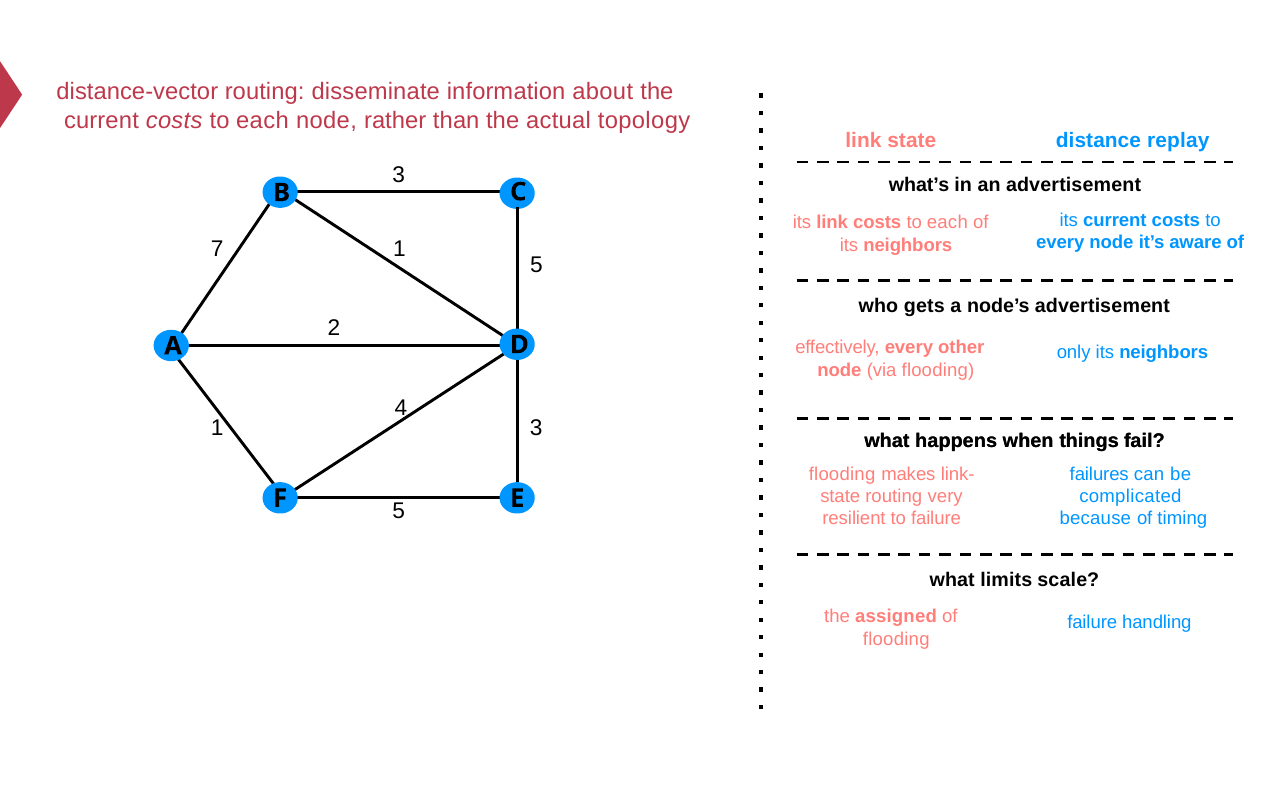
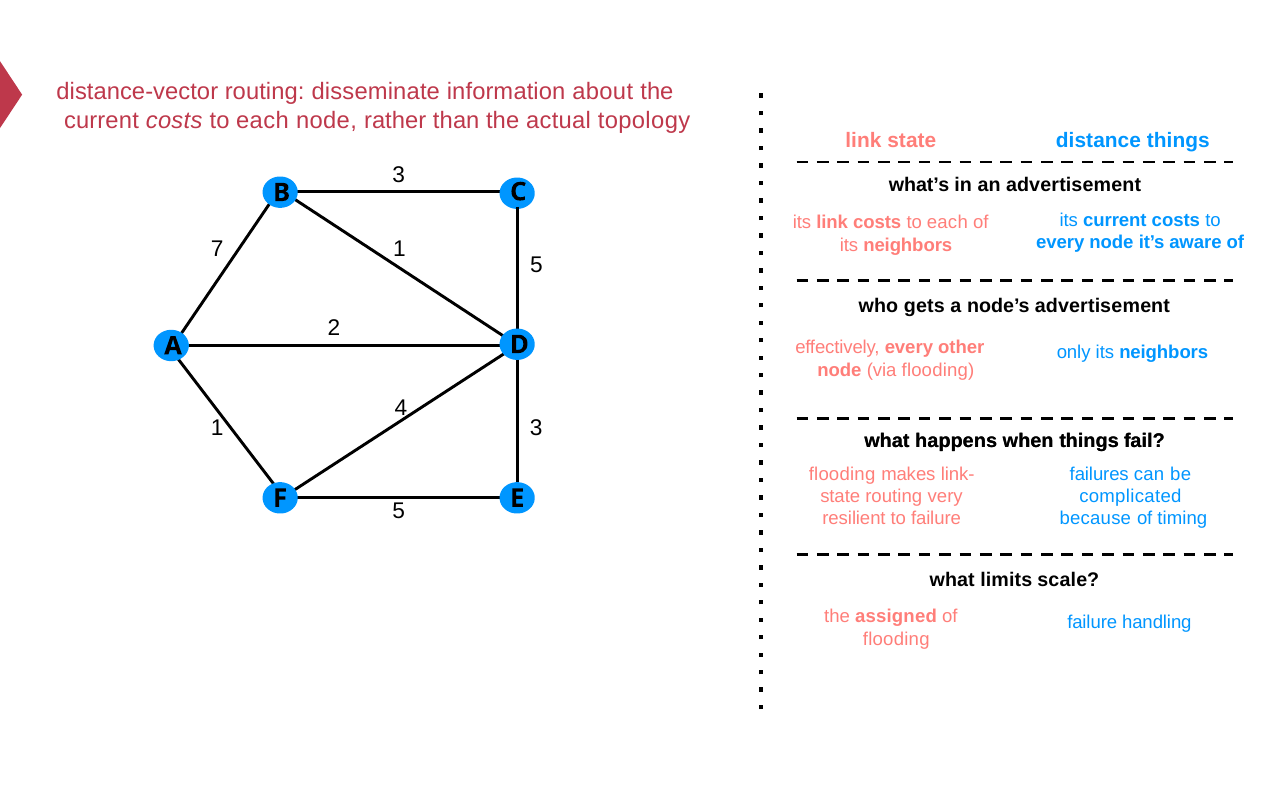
distance replay: replay -> things (1178, 141)
